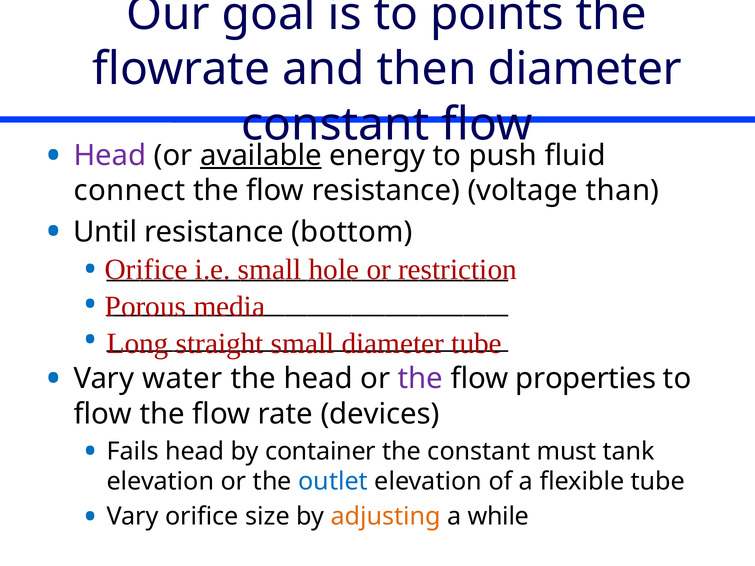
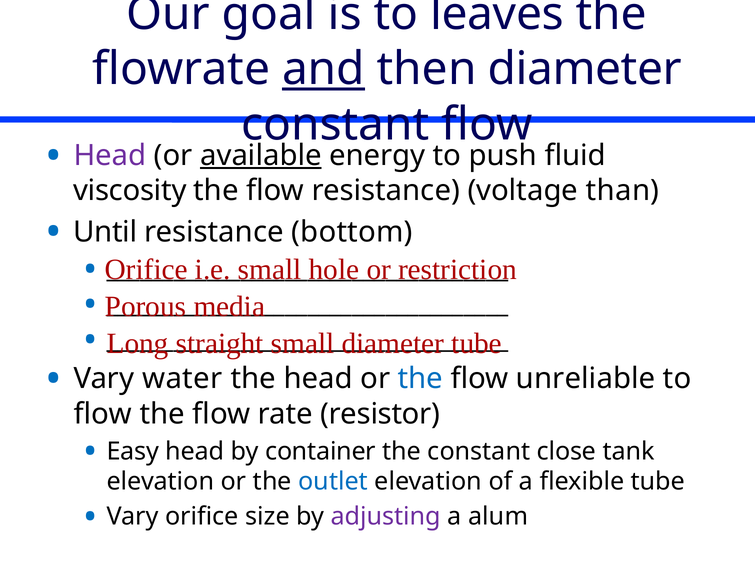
points: points -> leaves (497, 14)
and underline: none -> present (323, 69)
connect: connect -> viscosity (130, 191)
the colour: purple -> blue (420, 379)
properties: properties -> unreliable (586, 379)
devices: devices -> resistor (380, 414)
Fails: Fails -> Easy (133, 451)
must: must -> close (566, 451)
adjusting colour: orange -> purple (386, 517)
while: while -> alum (498, 517)
